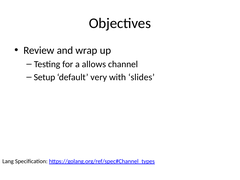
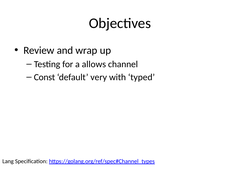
Setup: Setup -> Const (44, 77)
slides: slides -> typed (141, 77)
